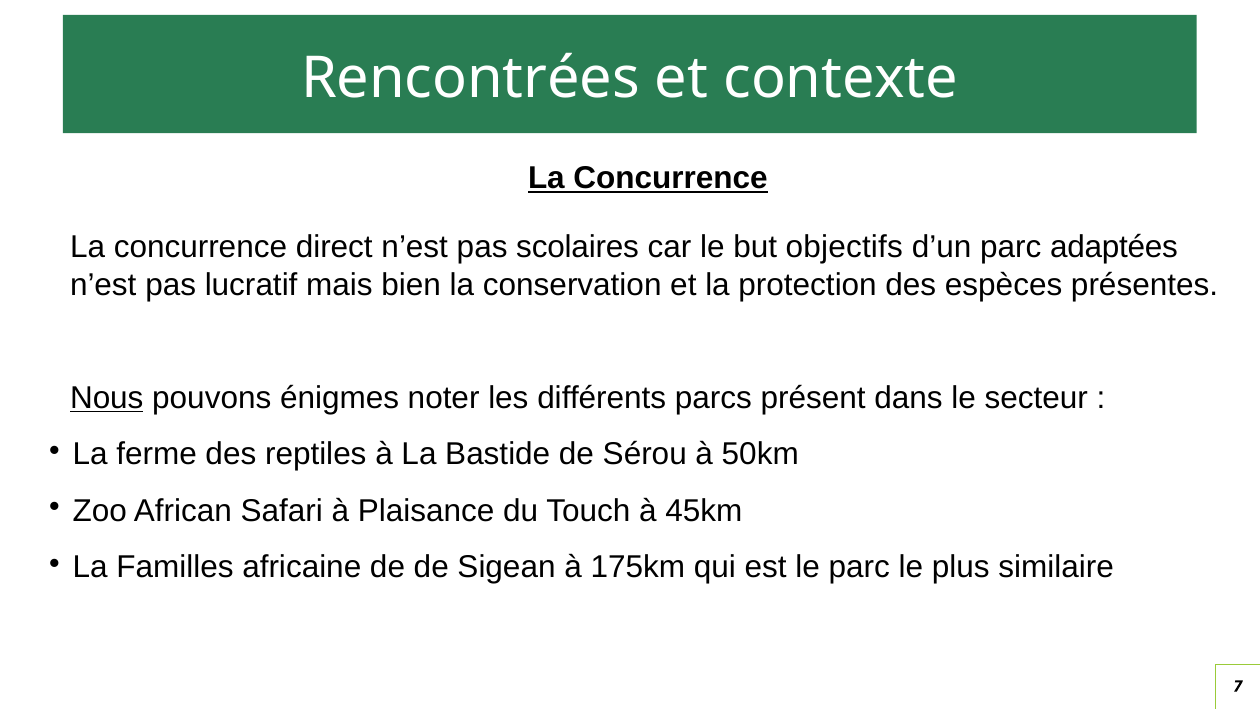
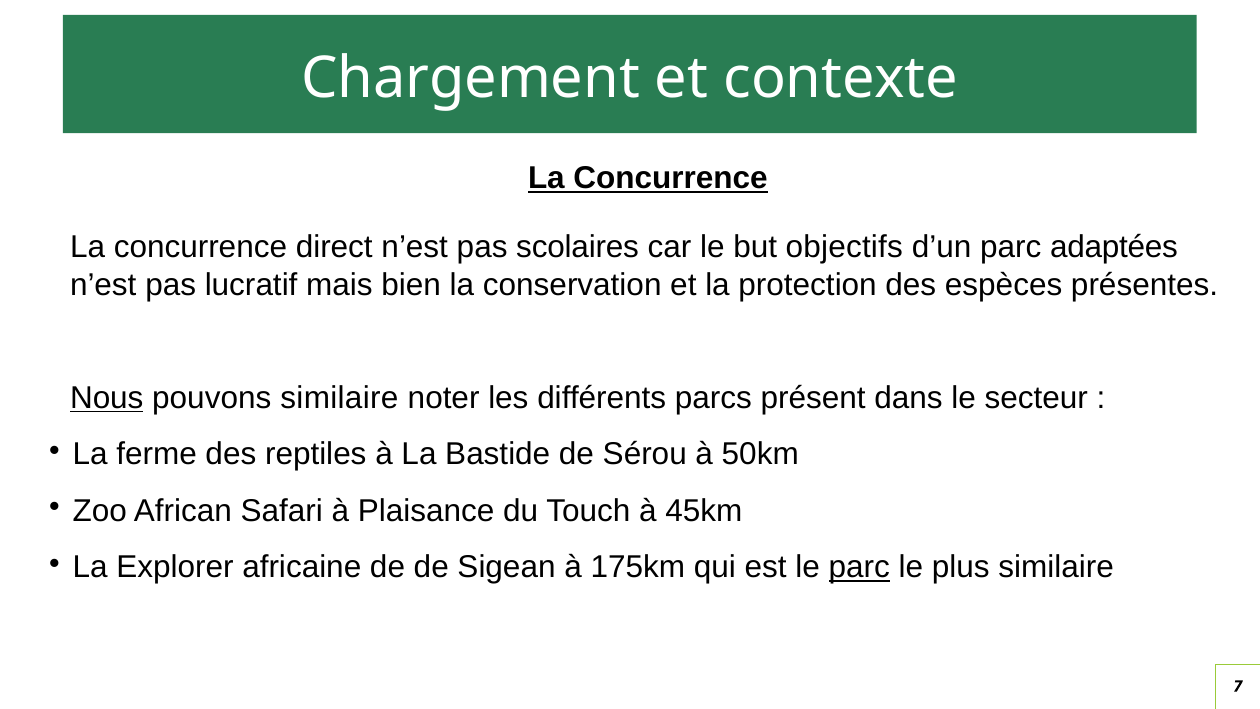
Rencontrées: Rencontrées -> Chargement (470, 78)
pouvons énigmes: énigmes -> similaire (339, 398)
Familles: Familles -> Explorer (175, 567)
parc underline: none -> present (859, 567)
